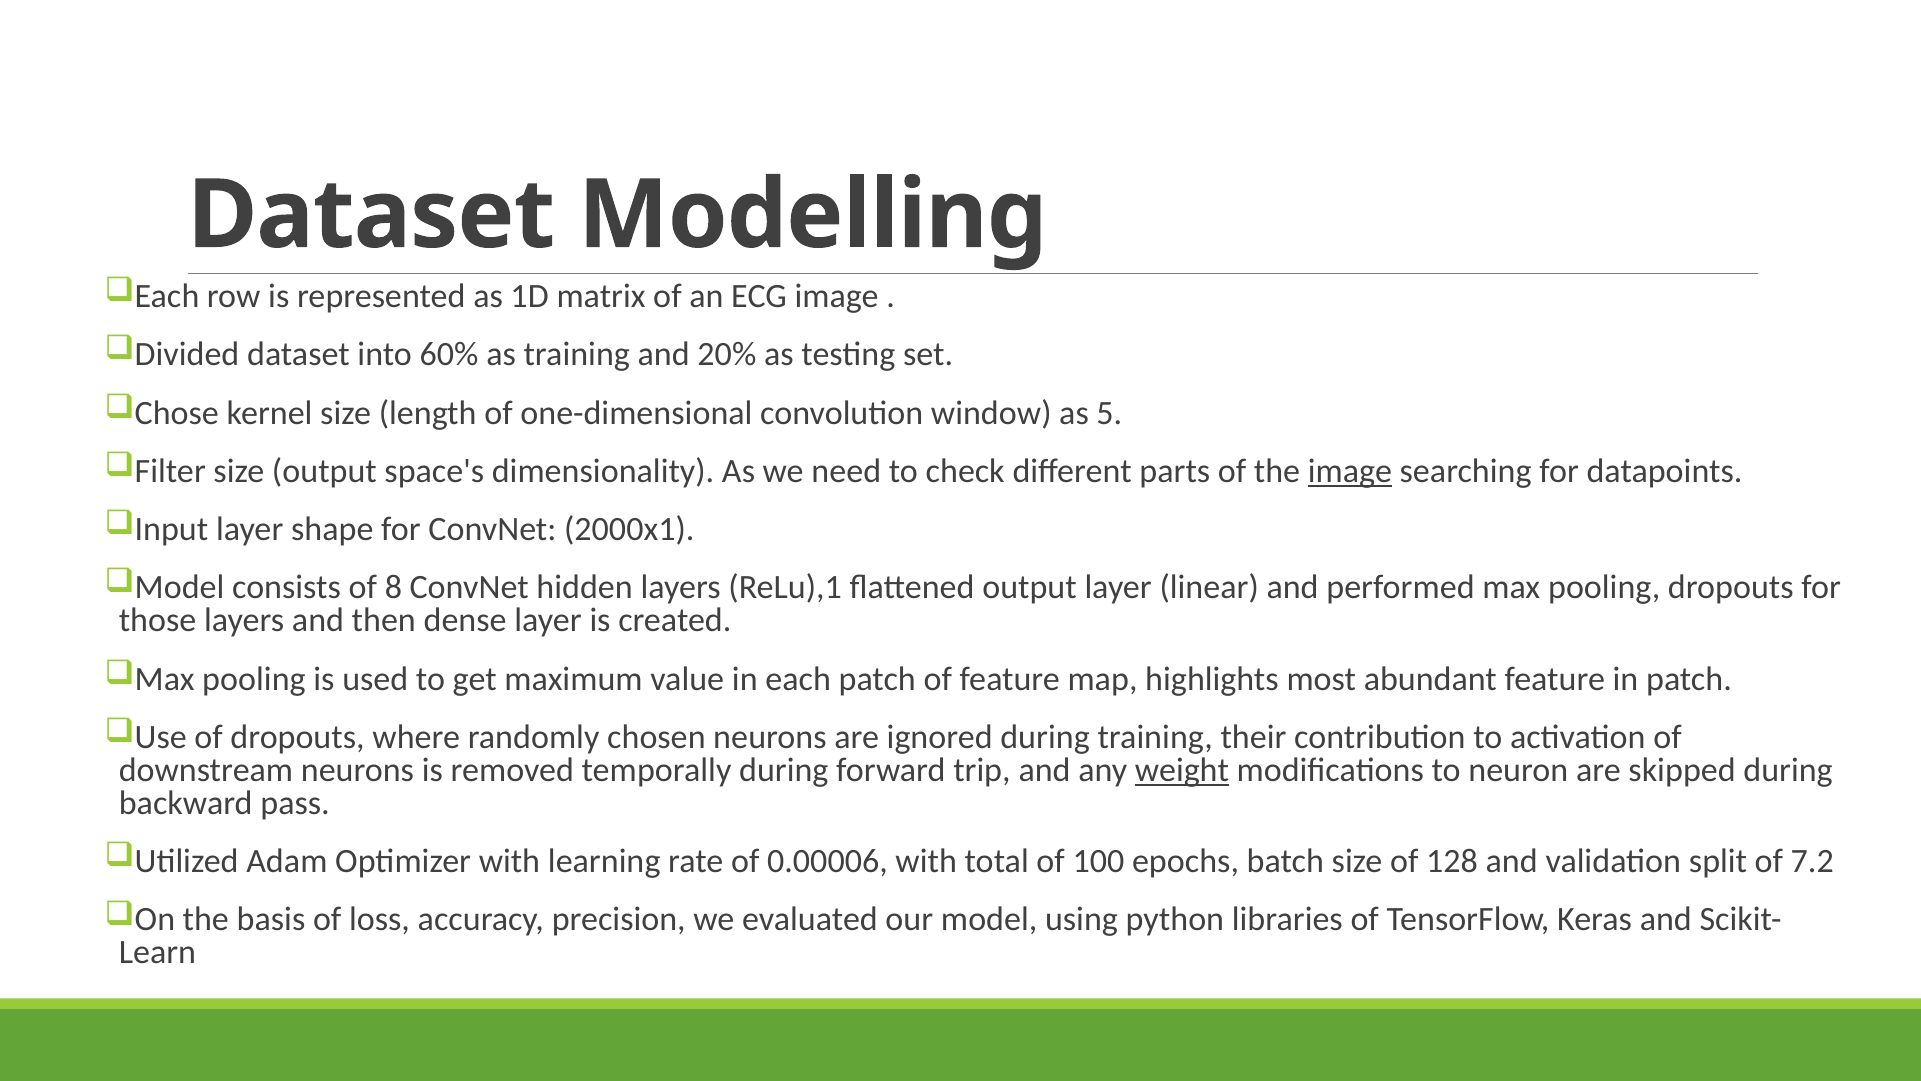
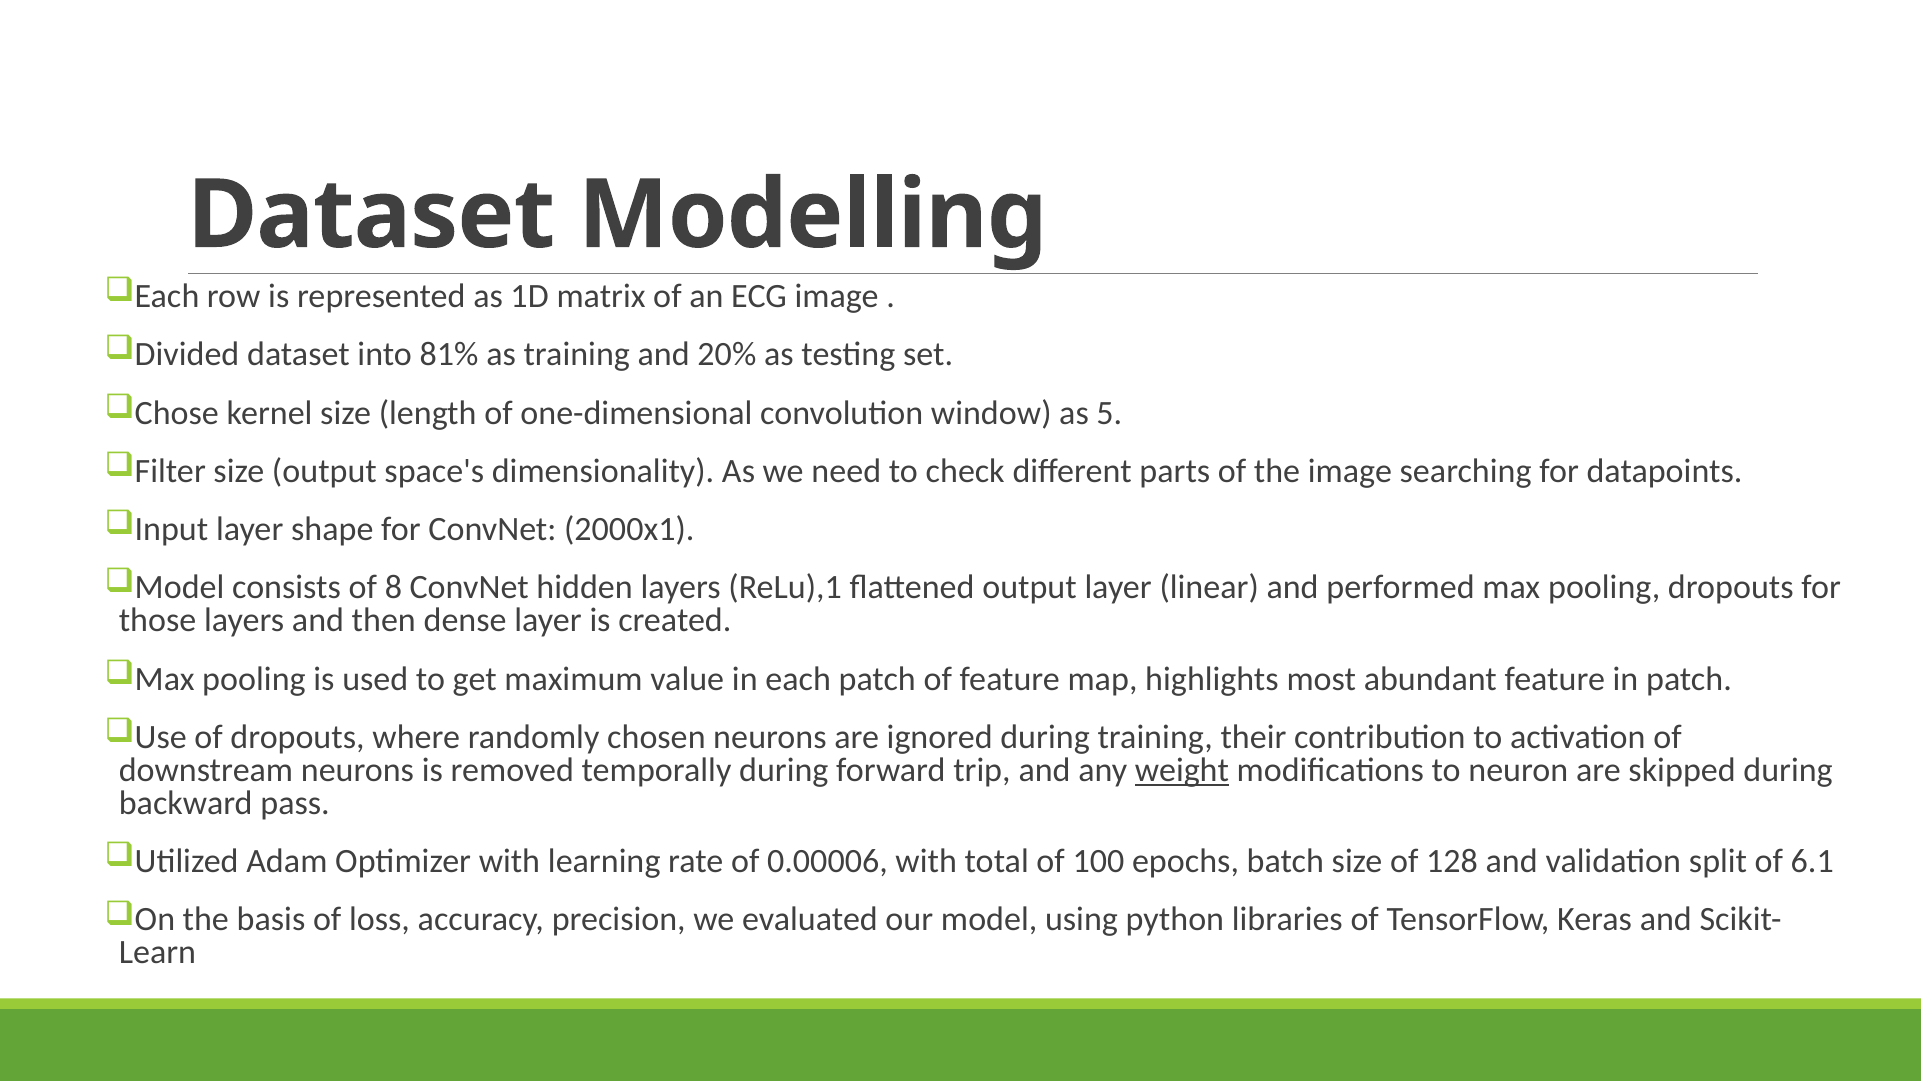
60%: 60% -> 81% (449, 355)
image underline: present -> none (1350, 471)
7.2: 7.2 -> 6.1 (1812, 861)
